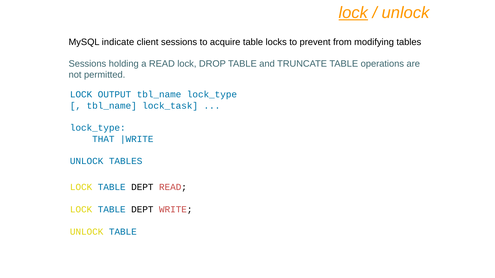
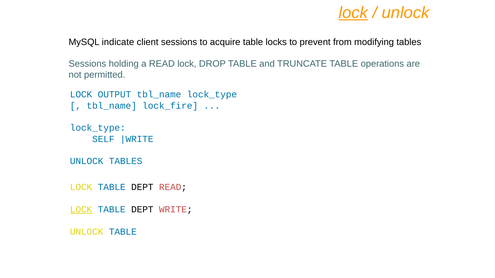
lock_task: lock_task -> lock_fire (170, 106)
THAT: THAT -> SELF (103, 139)
LOCK underline: none -> present (81, 210)
